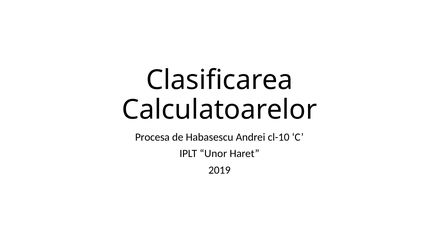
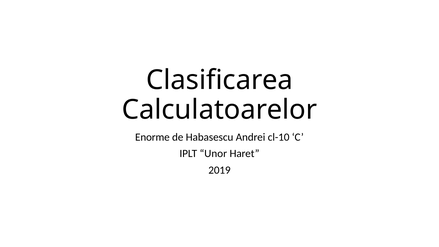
Procesa: Procesa -> Enorme (152, 137)
